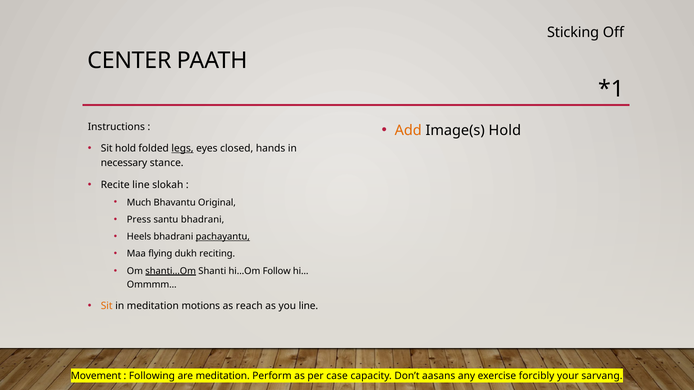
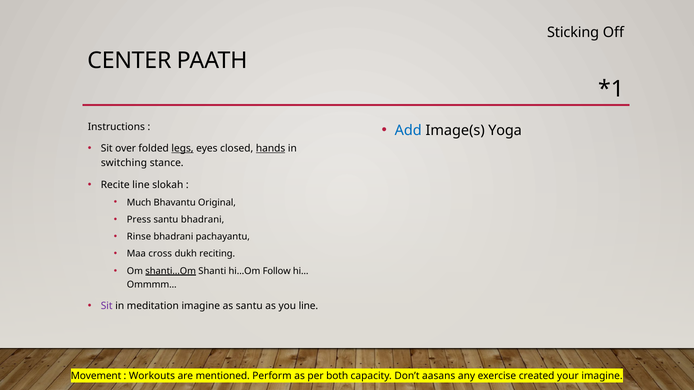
Add colour: orange -> blue (408, 130)
Image(s Hold: Hold -> Yoga (505, 130)
Sit hold: hold -> over (126, 149)
hands underline: none -> present (271, 149)
necessary: necessary -> switching (124, 163)
Heels: Heels -> Rinse (139, 237)
pachayantu underline: present -> none (223, 237)
flying: flying -> cross (160, 254)
Sit colour: orange -> purple (107, 306)
meditation motions: motions -> imagine (201, 306)
as reach: reach -> santu (249, 306)
Following: Following -> Workouts (152, 376)
are meditation: meditation -> mentioned (223, 376)
case: case -> both (337, 376)
forcibly: forcibly -> created (537, 376)
your sarvang: sarvang -> imagine (602, 376)
